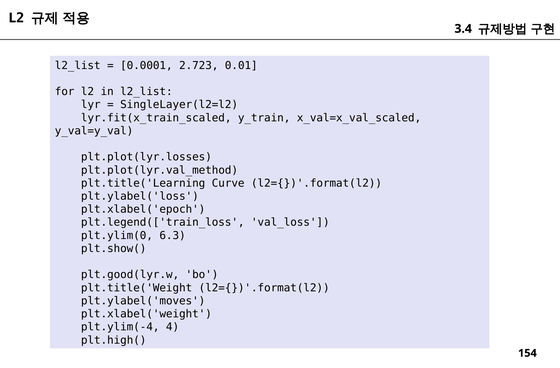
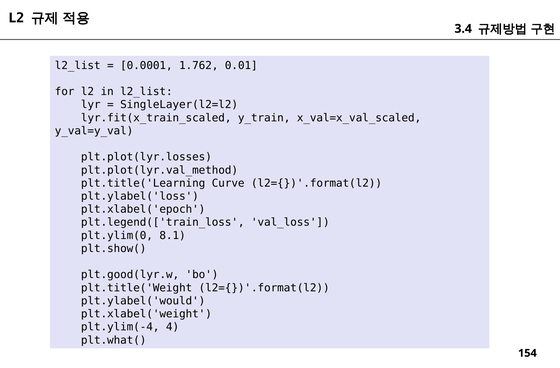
2.723: 2.723 -> 1.762 (199, 65)
6.3: 6.3 -> 8.1 (173, 235)
plt.ylabel('moves: plt.ylabel('moves -> plt.ylabel('would (143, 301)
plt.high(: plt.high( -> plt.what( (114, 340)
